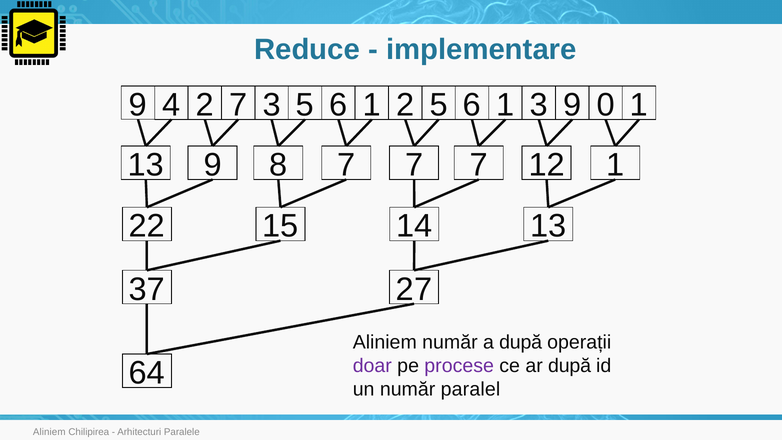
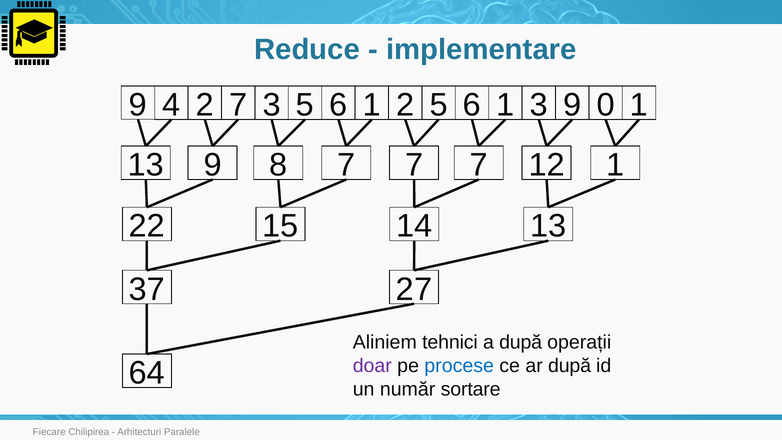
Aliniem număr: număr -> tehnici (450, 342)
procese colour: purple -> blue (459, 366)
paralel: paralel -> sortare (471, 389)
Aliniem: Aliniem -> Fiecare (49, 432)
